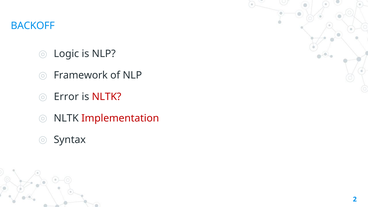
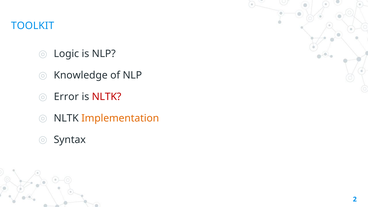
BACKOFF: BACKOFF -> TOOLKIT (33, 26)
Framework: Framework -> Knowledge (81, 75)
Implementation colour: red -> orange (120, 118)
